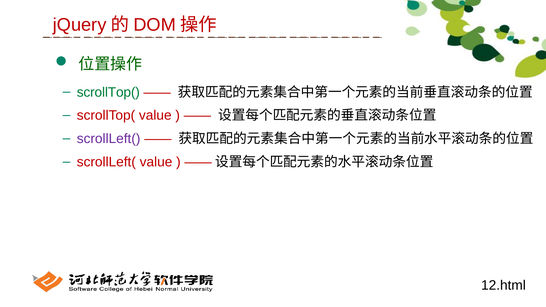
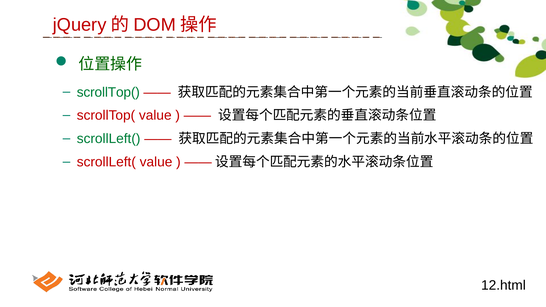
scrollLeft( colour: purple -> green (109, 139)
